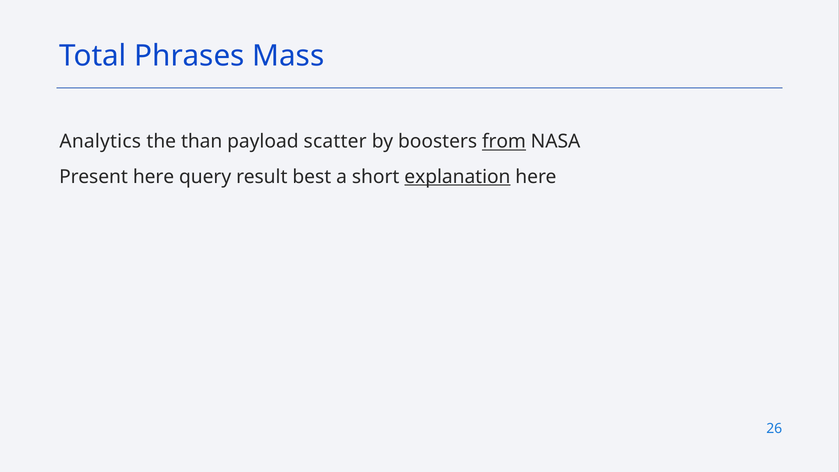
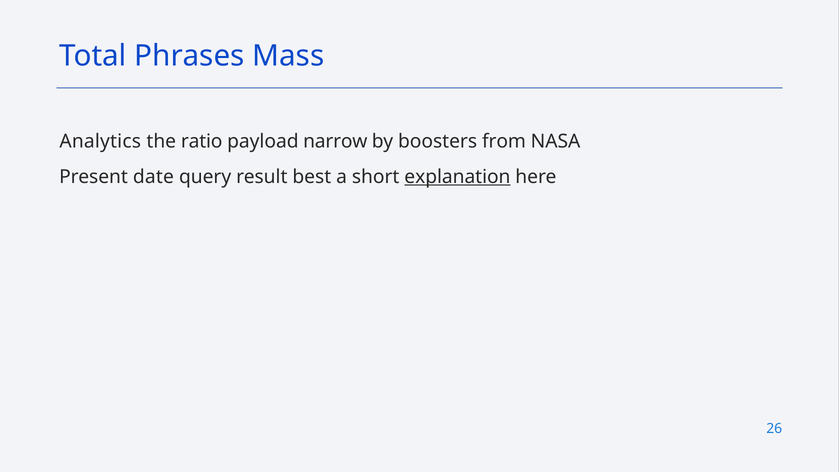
than: than -> ratio (202, 142)
scatter: scatter -> narrow (335, 142)
from underline: present -> none (504, 142)
Present here: here -> date (153, 177)
